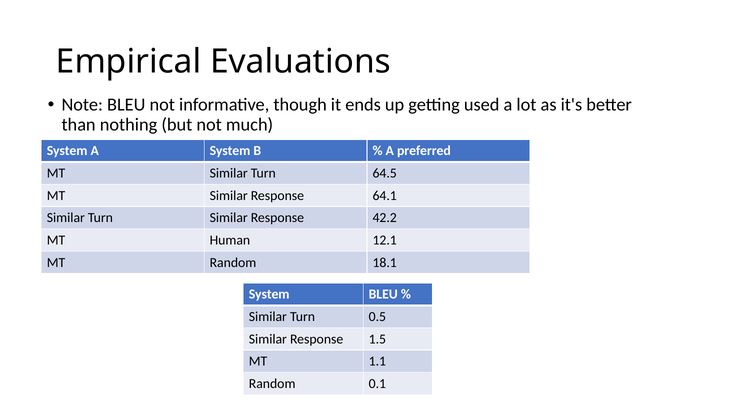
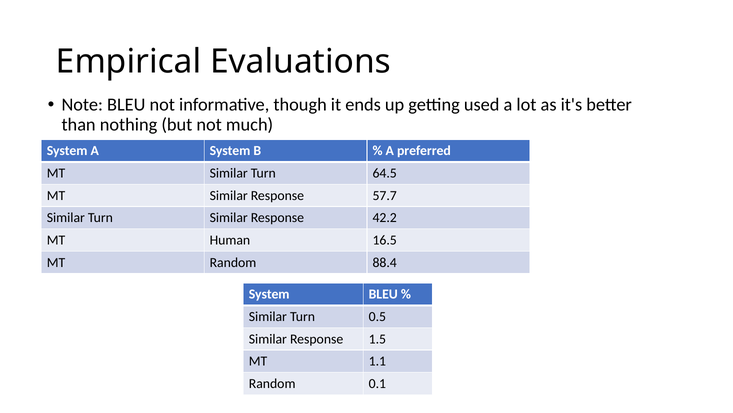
64.1: 64.1 -> 57.7 (385, 195)
12.1: 12.1 -> 16.5 (385, 240)
18.1: 18.1 -> 88.4 (385, 262)
